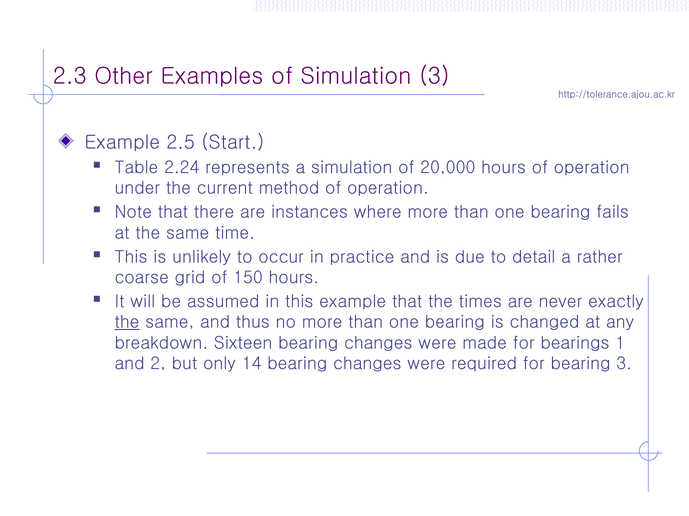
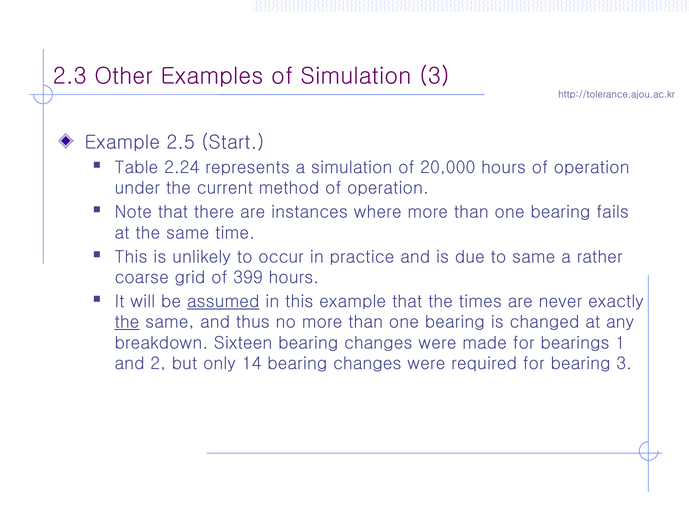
to detail: detail -> same (534, 257)
150: 150 -> 399 (248, 278)
assumed underline: none -> present (223, 302)
